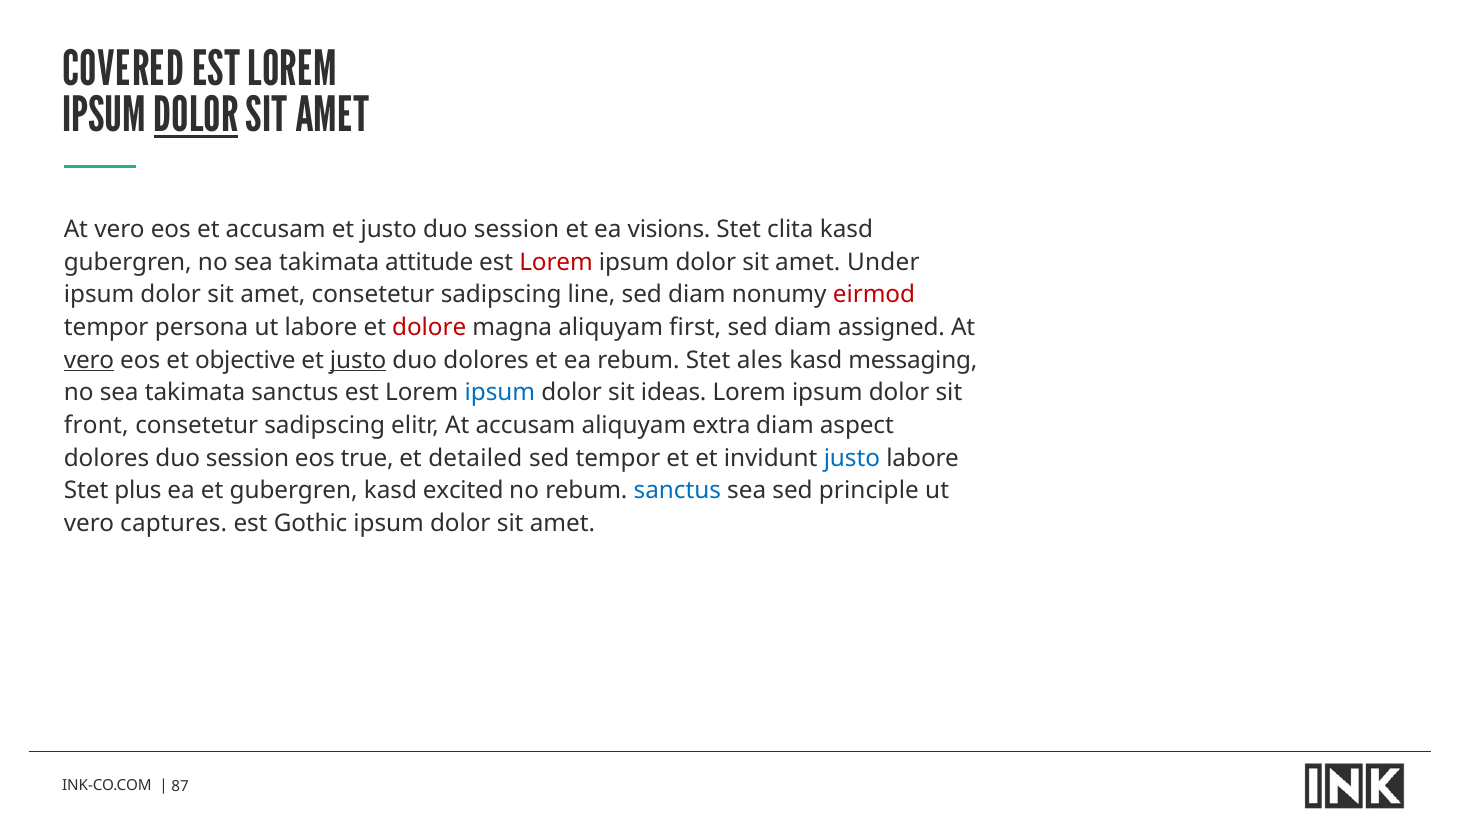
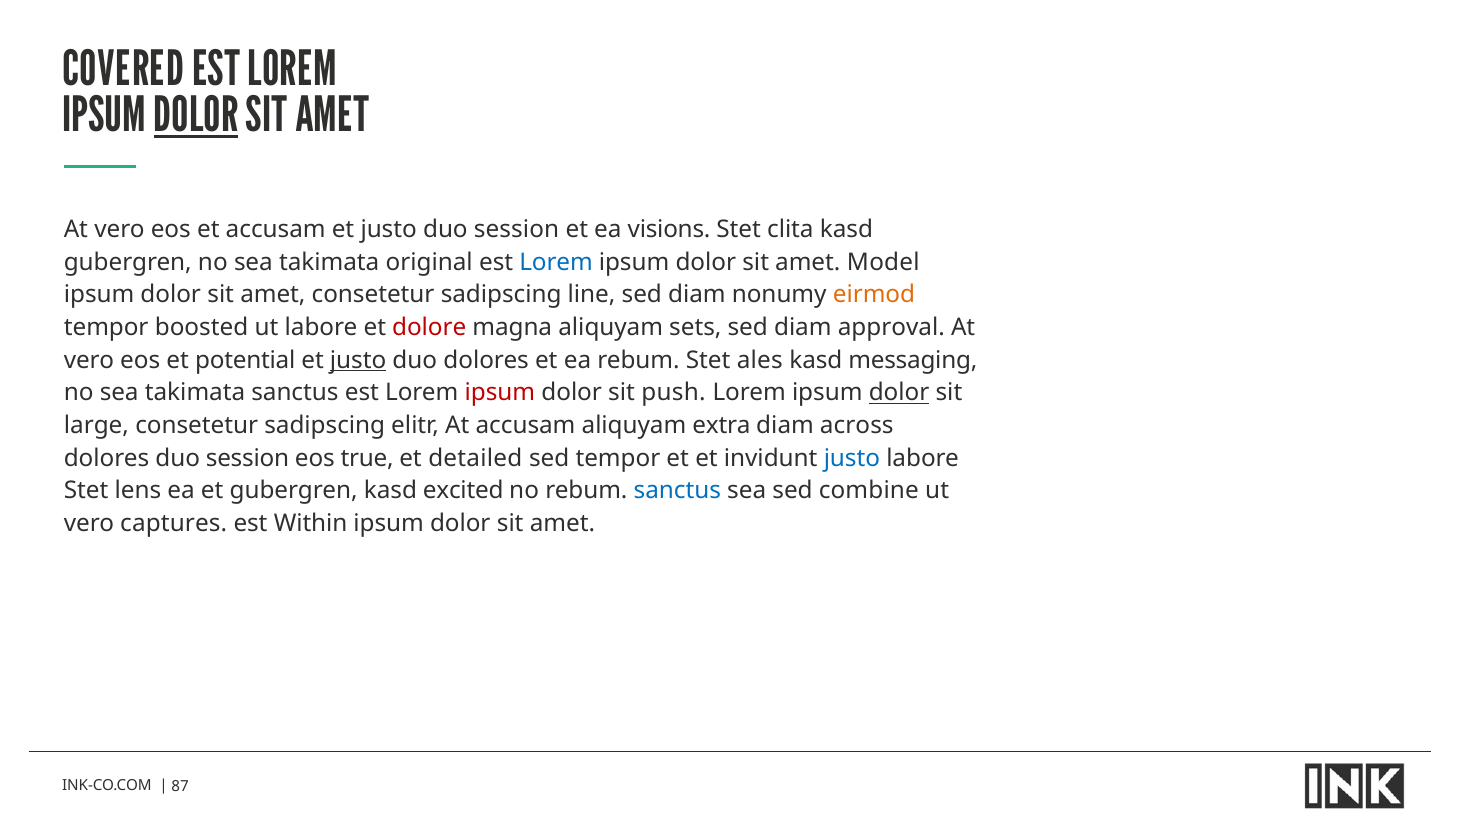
attitude: attitude -> original (429, 262)
Lorem colour: red -> blue (556, 262)
Under: Under -> Model (883, 262)
eirmod colour: red -> orange (874, 295)
persona: persona -> boosted (202, 328)
first: first -> sets (695, 328)
assigned: assigned -> approval (891, 328)
vero underline: present -> none (89, 360)
objective: objective -> potential (245, 360)
ipsum colour: blue -> red (500, 393)
ideas: ideas -> push (673, 393)
dolor underline: none -> present (899, 393)
front: front -> large (96, 426)
aspect: aspect -> across (857, 426)
plus: plus -> lens (138, 491)
principle: principle -> combine (869, 491)
Gothic: Gothic -> Within (311, 524)
